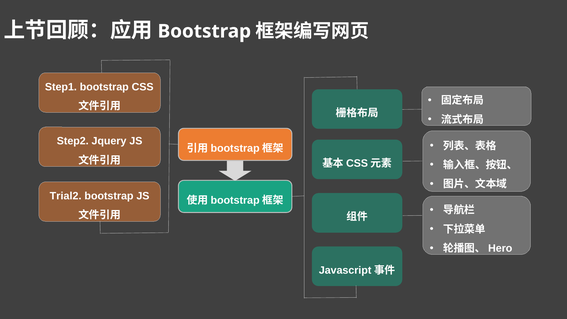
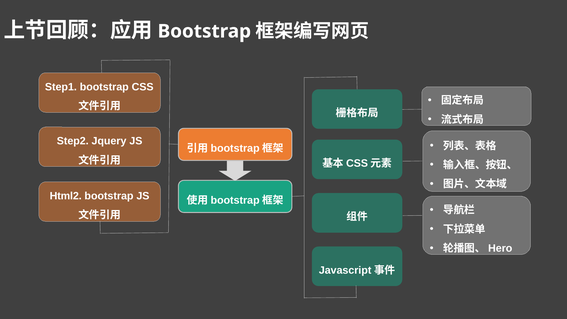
Trial2: Trial2 -> Html2 (66, 196)
